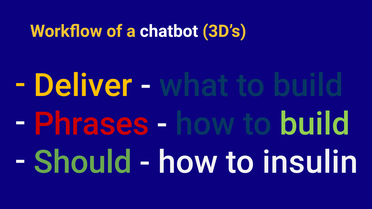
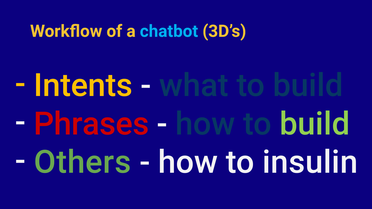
chatbot colour: white -> light blue (169, 31)
Deliver: Deliver -> Intents (83, 86)
Should: Should -> Others (82, 163)
